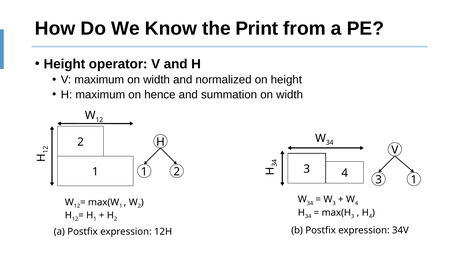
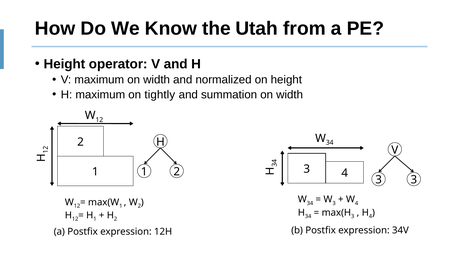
Print: Print -> Utah (257, 29)
hence: hence -> tightly (160, 95)
3 1: 1 -> 3 (414, 180)
